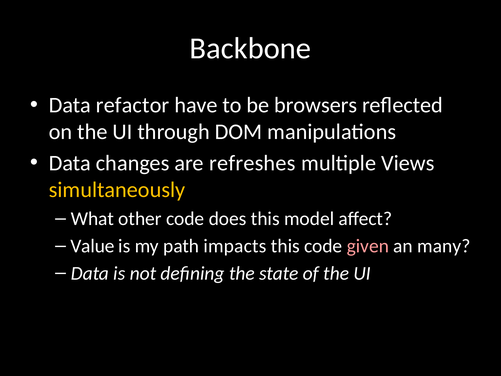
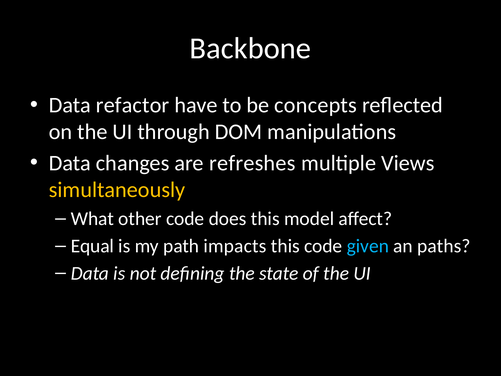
browsers: browsers -> concepts (316, 105)
Value: Value -> Equal (92, 246)
given colour: pink -> light blue (368, 246)
many: many -> paths (444, 246)
